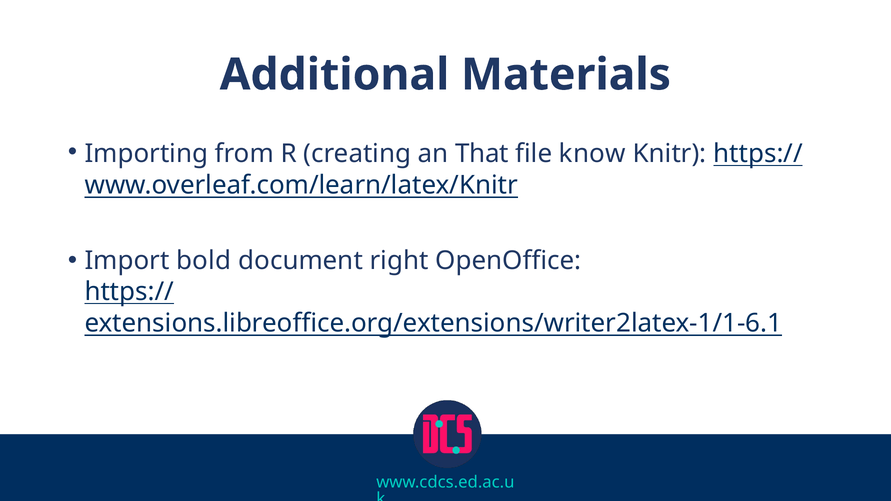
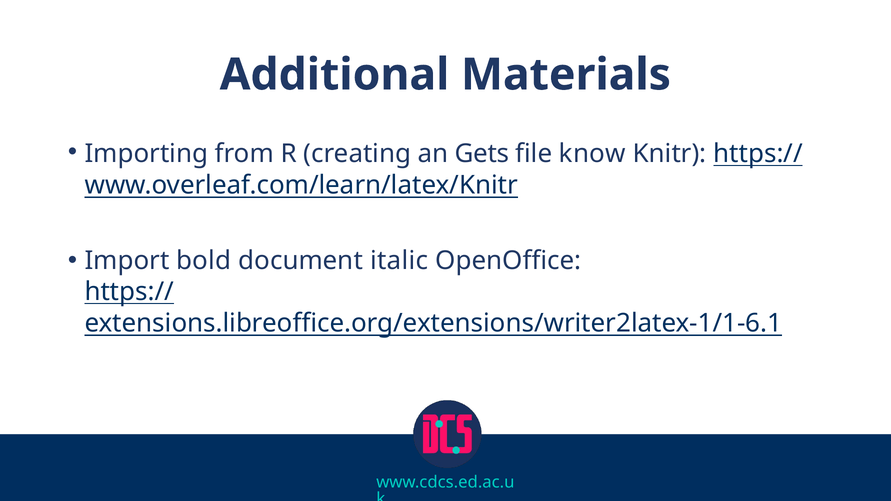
That: That -> Gets (482, 154)
right: right -> italic (399, 261)
